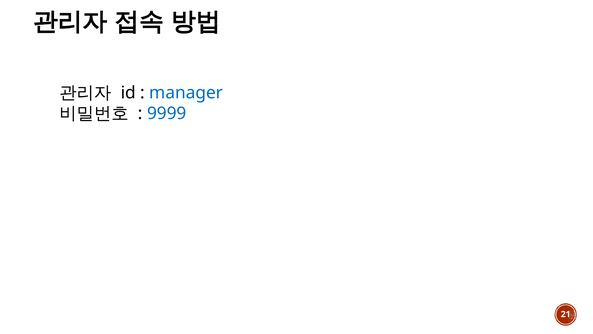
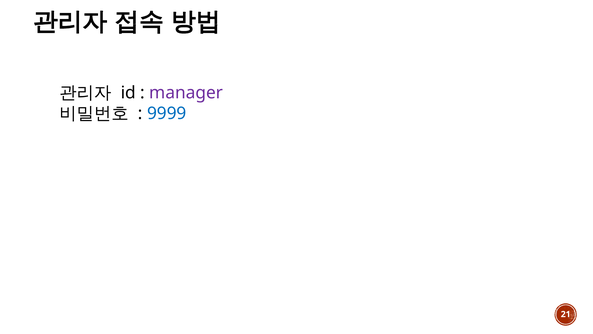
manager colour: blue -> purple (186, 93)
